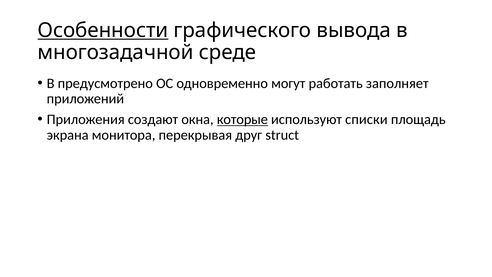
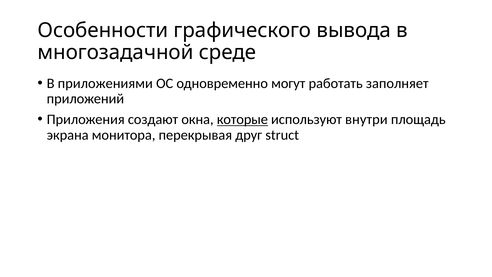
Особенности underline: present -> none (103, 30)
предусмотрено: предусмотрено -> приложениями (105, 83)
списки: списки -> внутри (366, 119)
